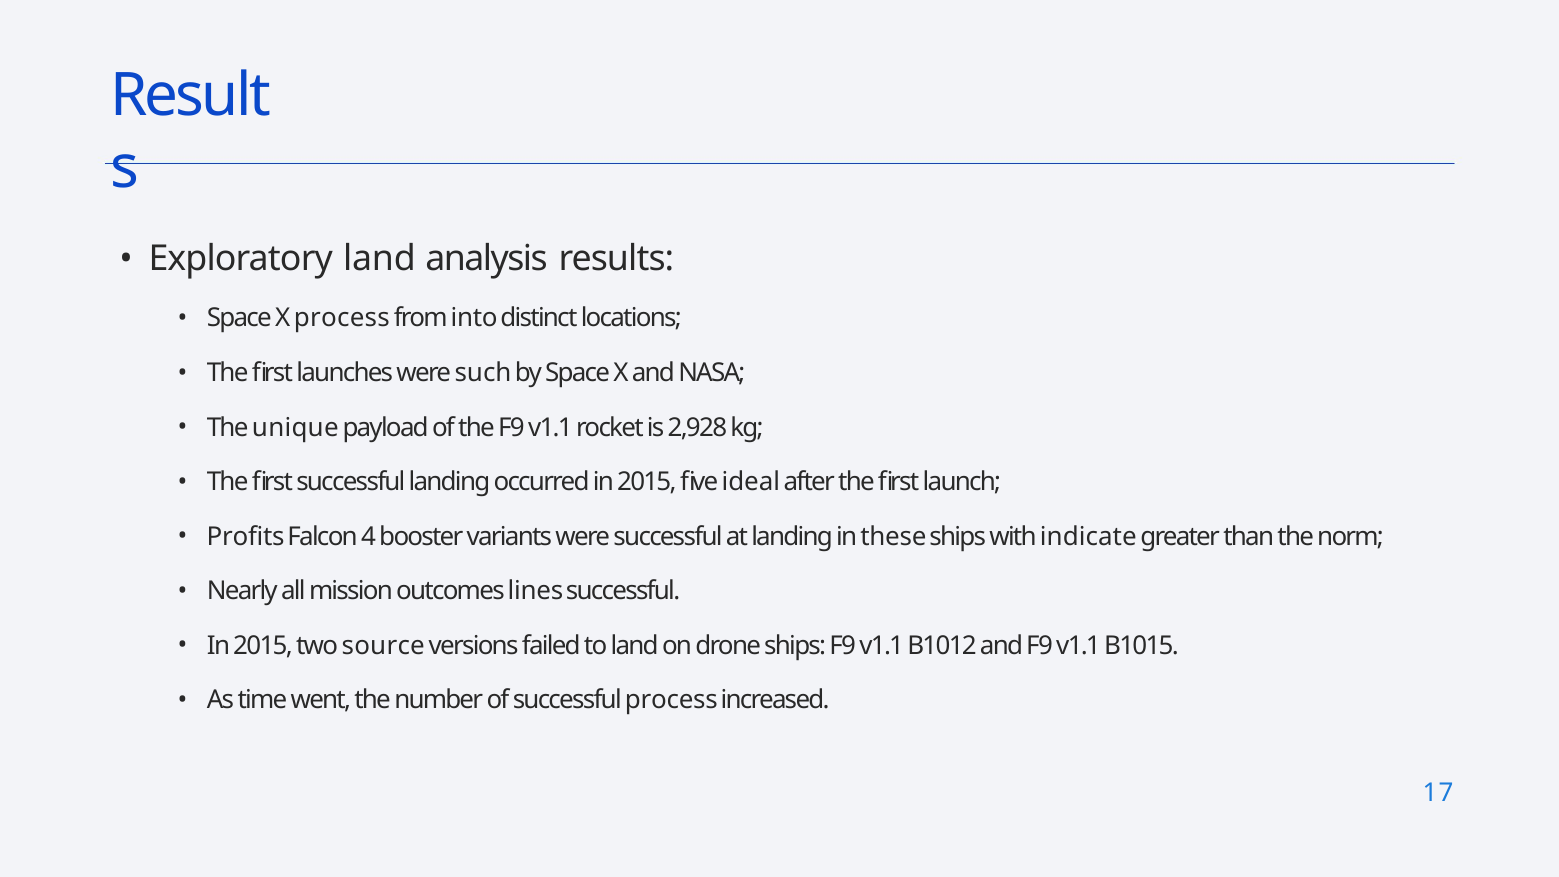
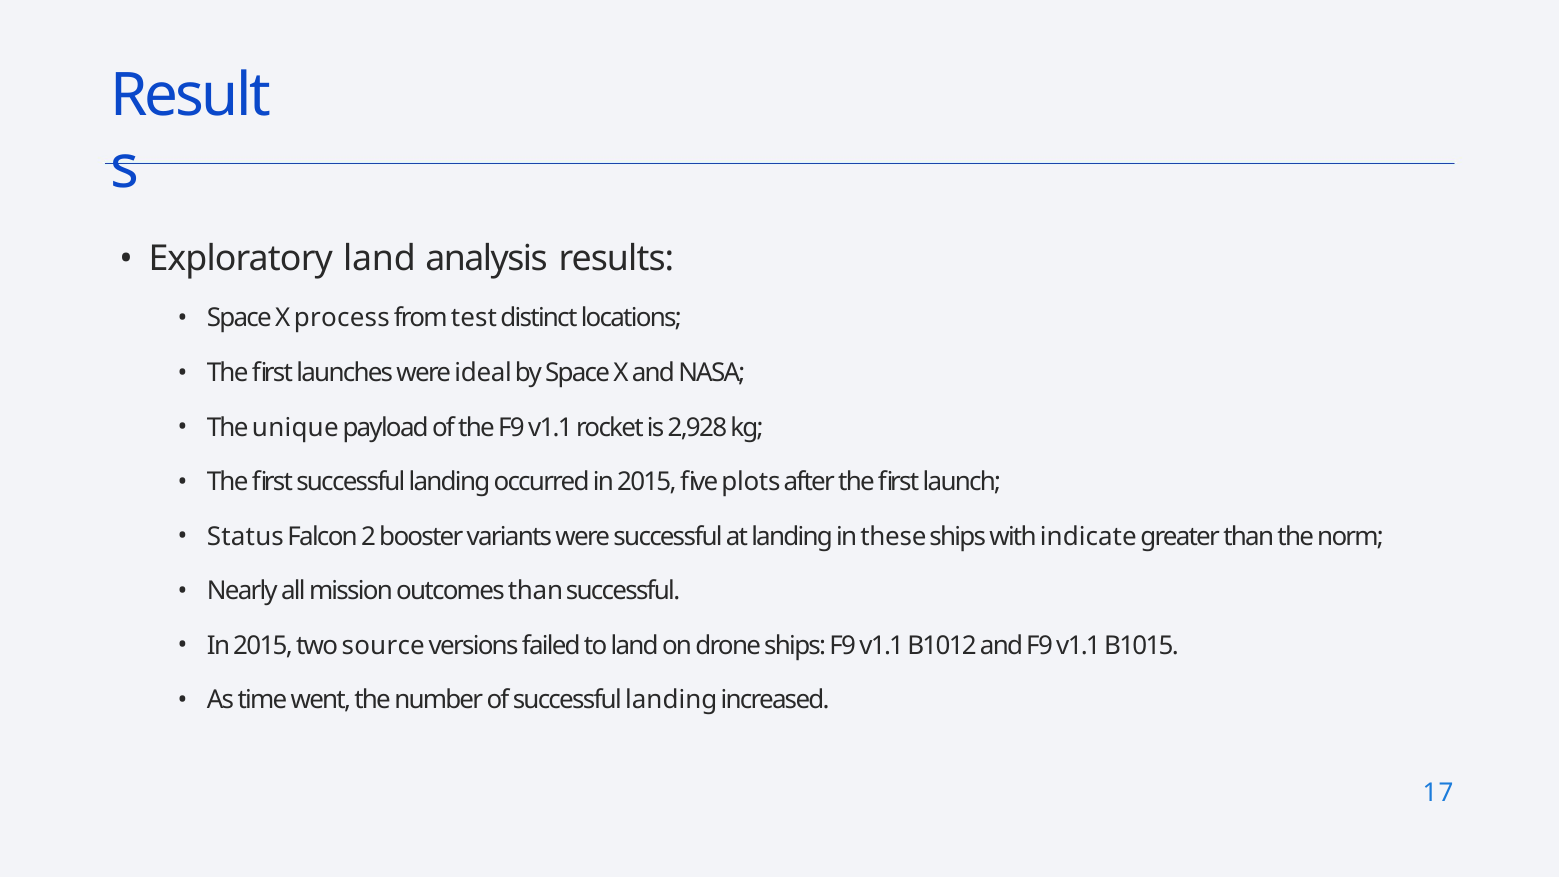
into: into -> test (474, 318)
such: such -> ideal (483, 373)
ideal: ideal -> plots (751, 482)
Profits: Profits -> Status (245, 537)
4: 4 -> 2 (368, 537)
outcomes lines: lines -> than (535, 591)
of successful process: process -> landing (671, 700)
